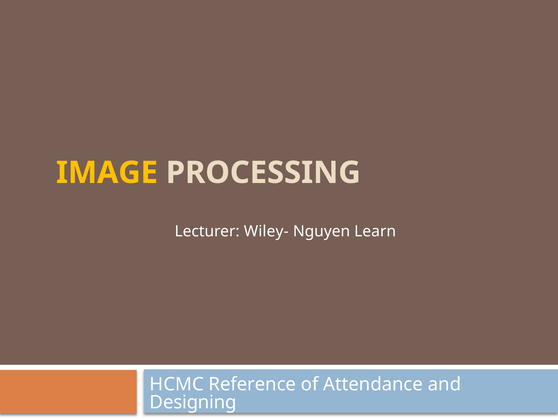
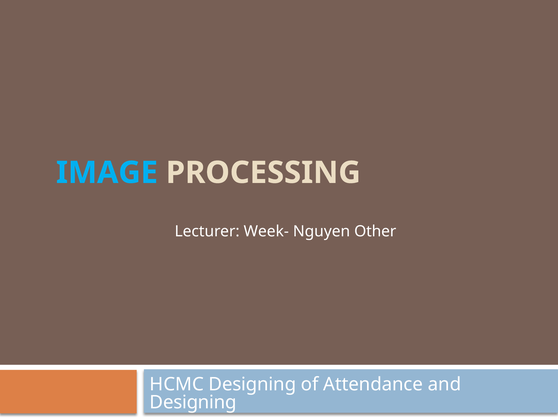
IMAGE colour: yellow -> light blue (107, 172)
Wiley-: Wiley- -> Week- (266, 231)
Learn: Learn -> Other (375, 231)
HCMC Reference: Reference -> Designing (252, 384)
